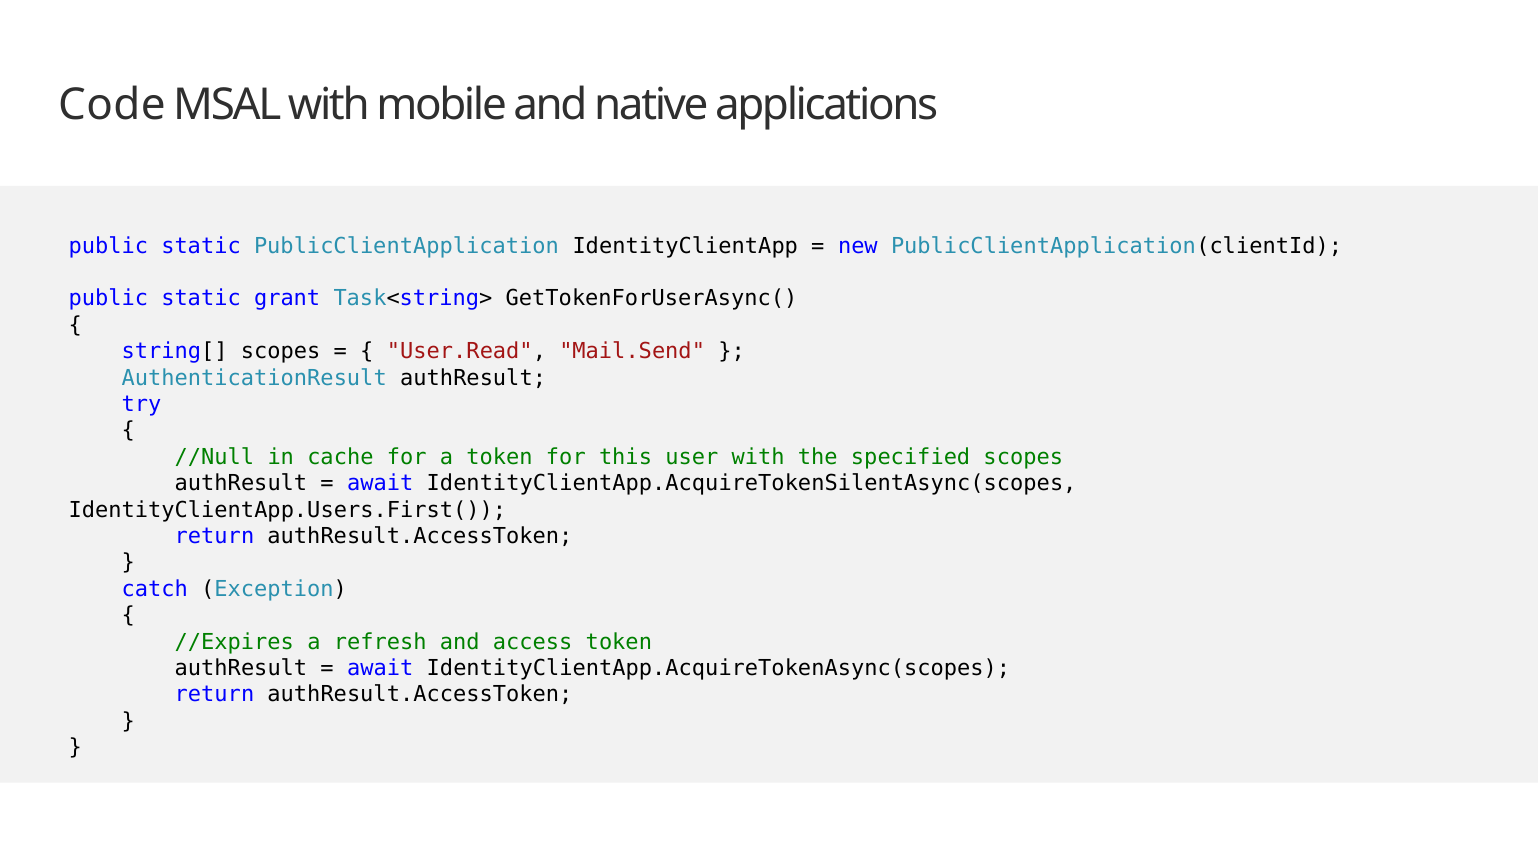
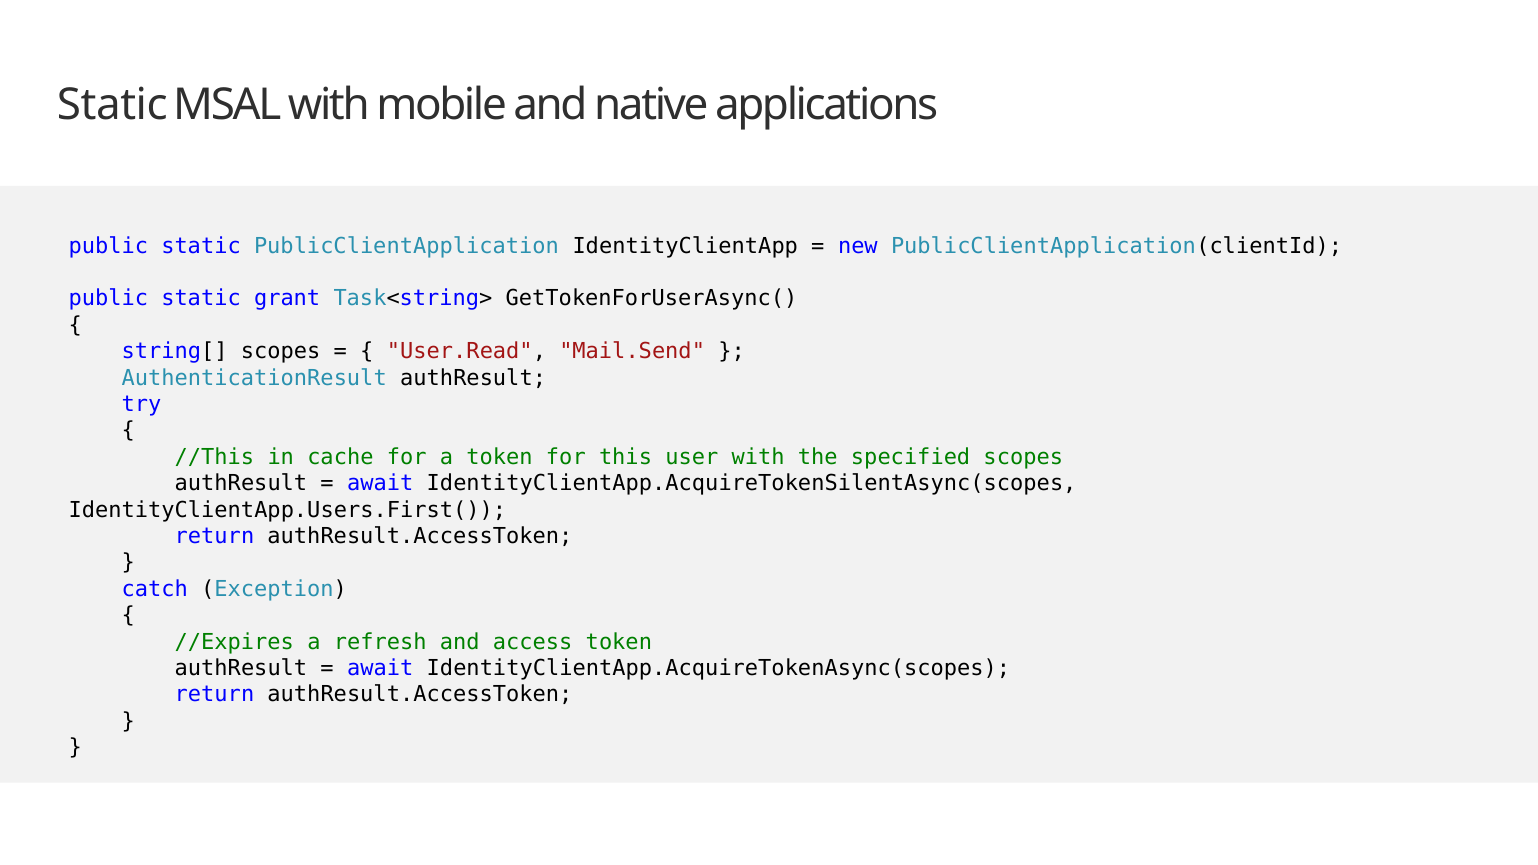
Code: Code -> Static (112, 105)
//Null: //Null -> //This (214, 457)
